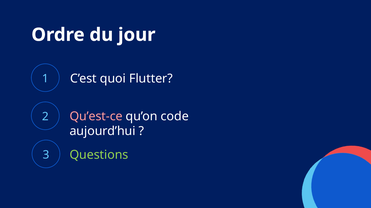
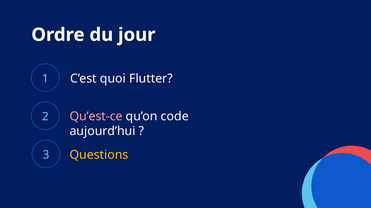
Questions colour: light green -> yellow (99, 155)
